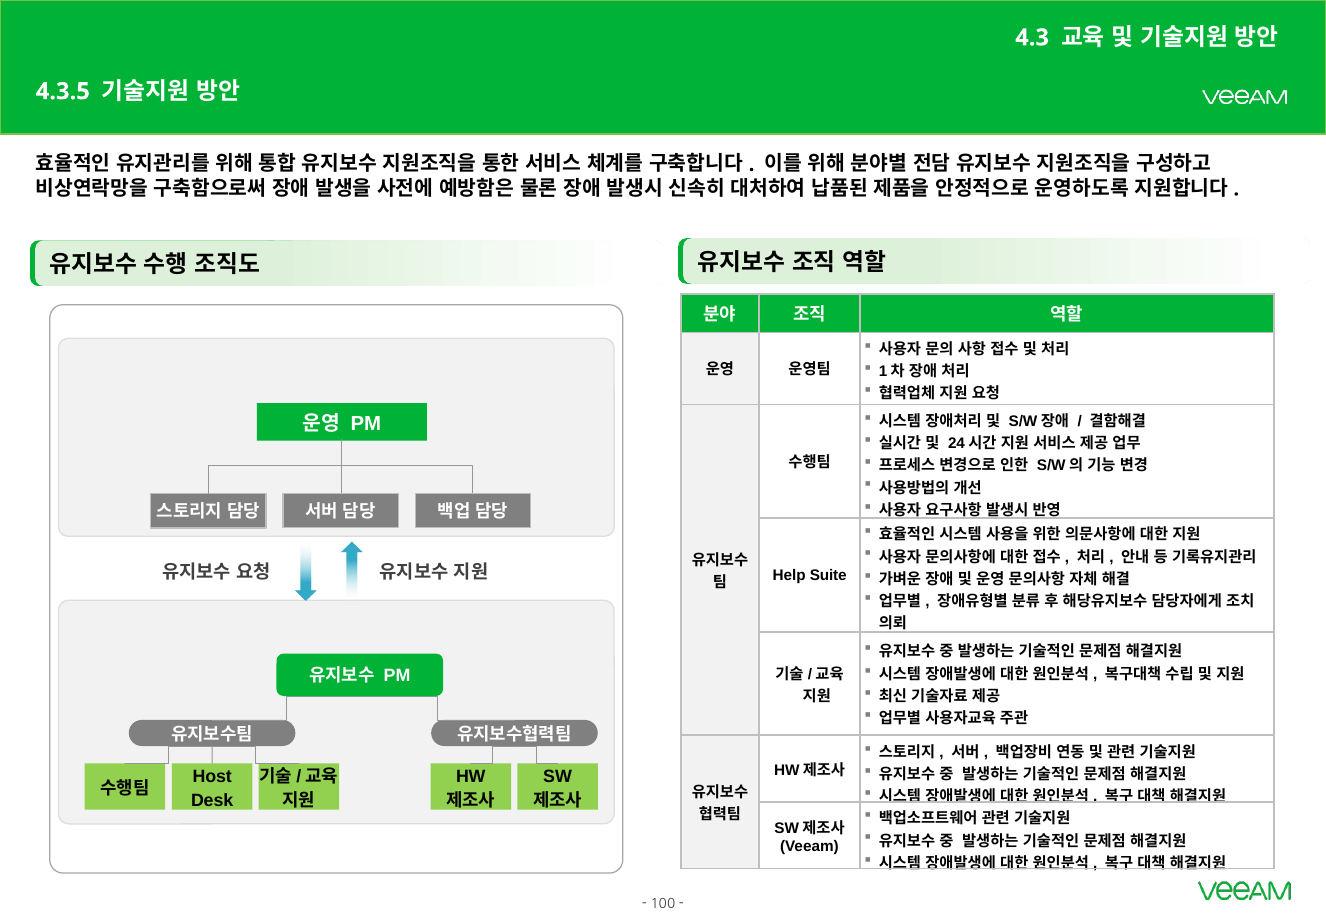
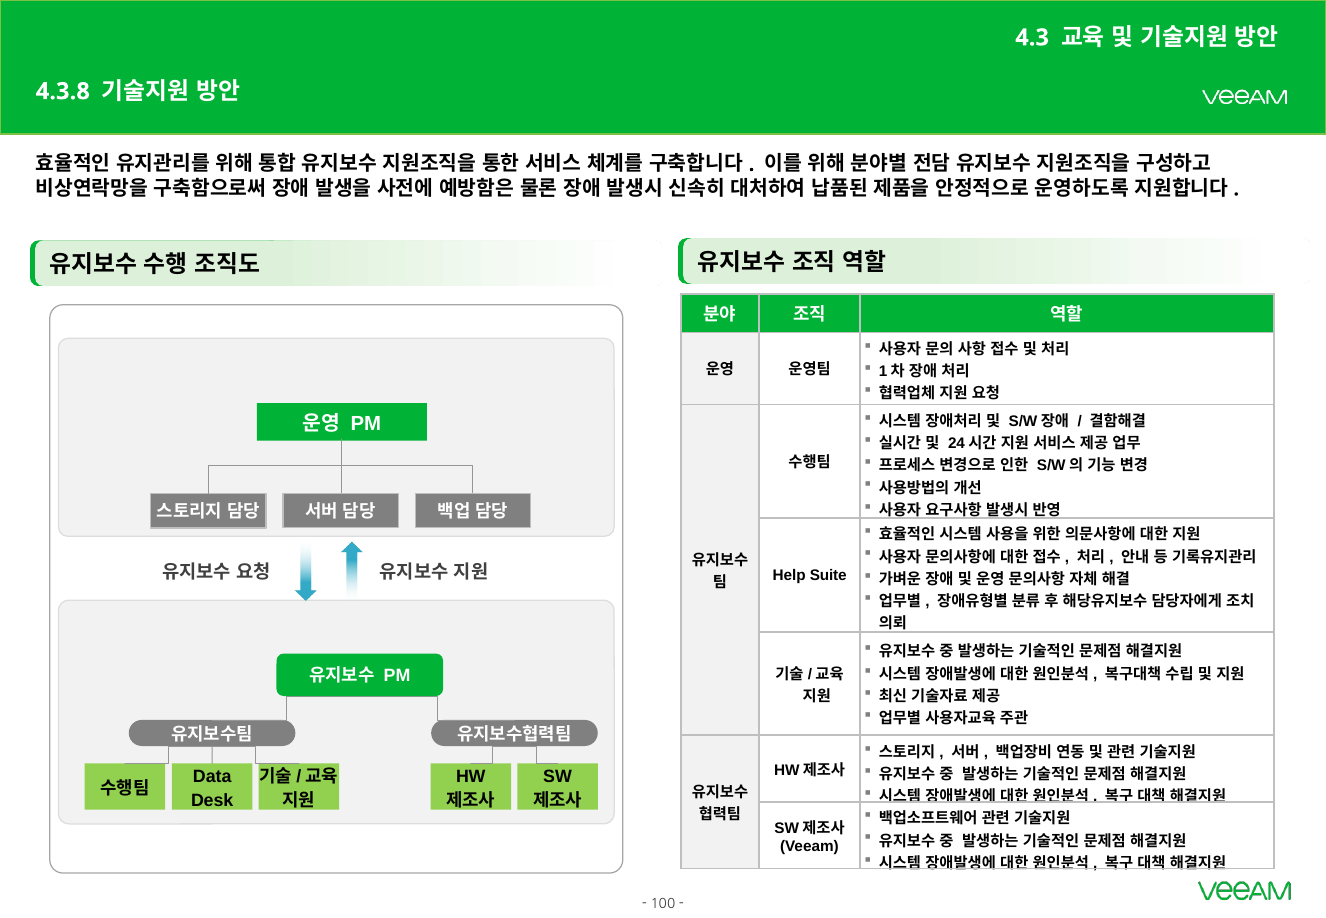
4.3.5: 4.3.5 -> 4.3.8 (63, 91)
Host: Host -> Data (212, 777)
